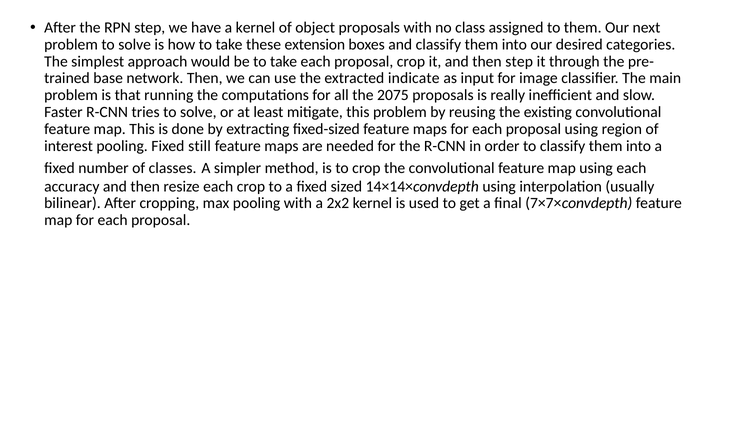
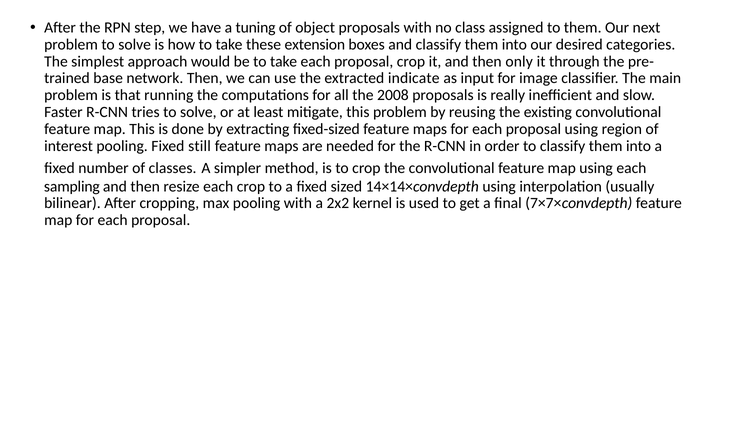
a kernel: kernel -> tuning (256, 28)
then step: step -> only (519, 61)
2075: 2075 -> 2008 (393, 95)
accuracy: accuracy -> sampling (72, 186)
